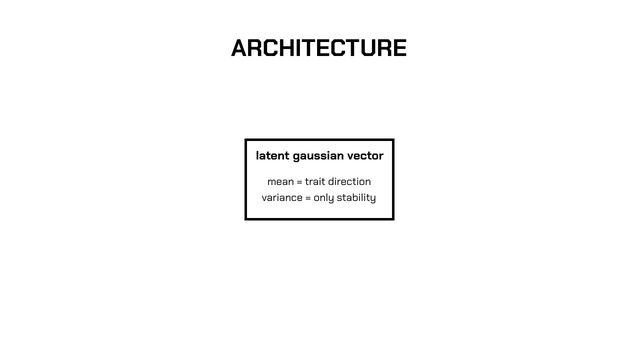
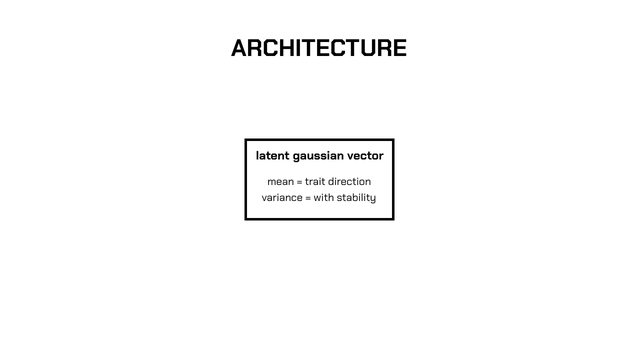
only: only -> with (324, 198)
